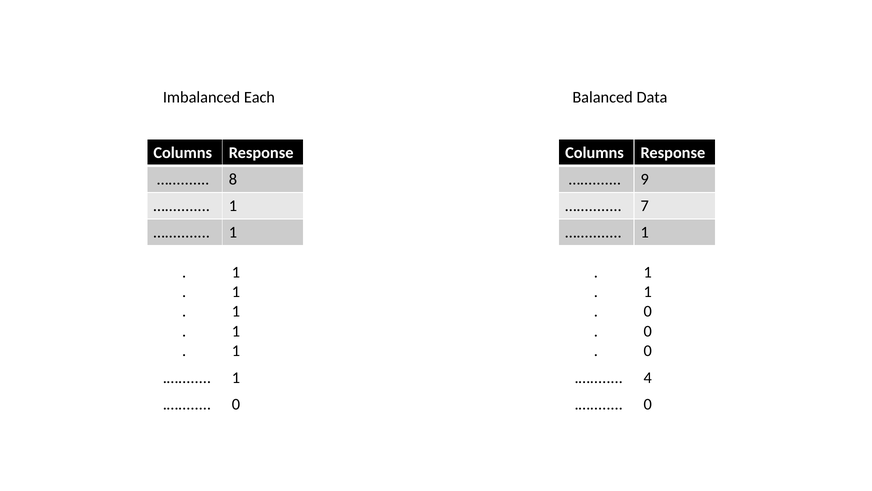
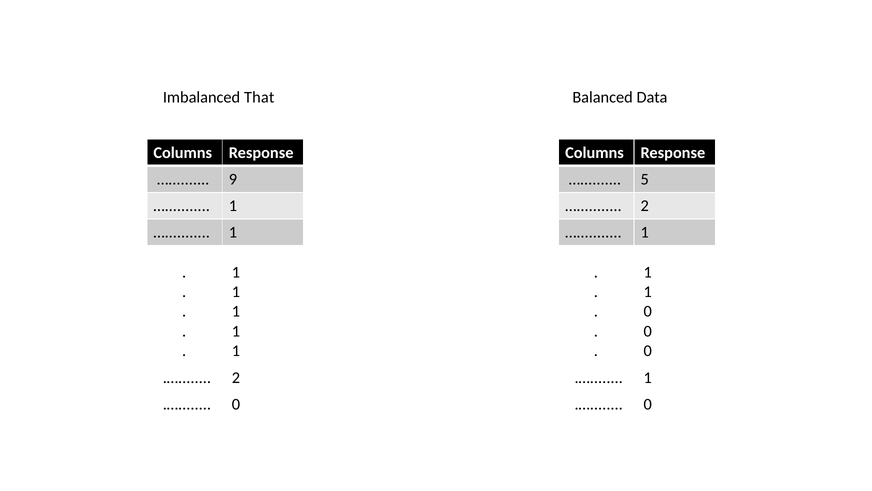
Each: Each -> That (259, 97)
8: 8 -> 9 (233, 179)
9: 9 -> 5 (645, 179)
7: 7 -> 2 (645, 206)
1: 1 -> 2 (236, 378)
4: 4 -> 1 (648, 378)
